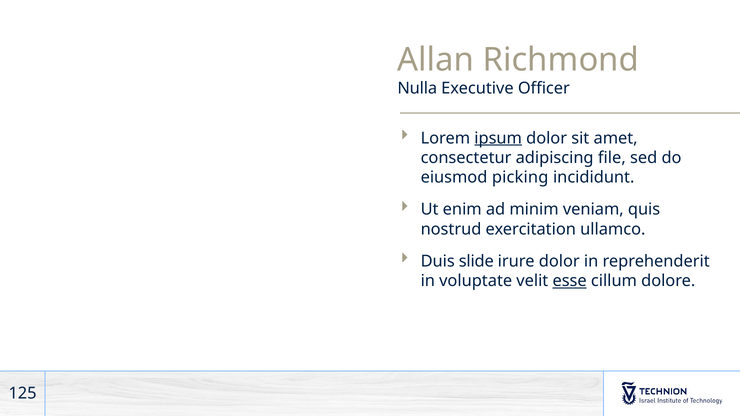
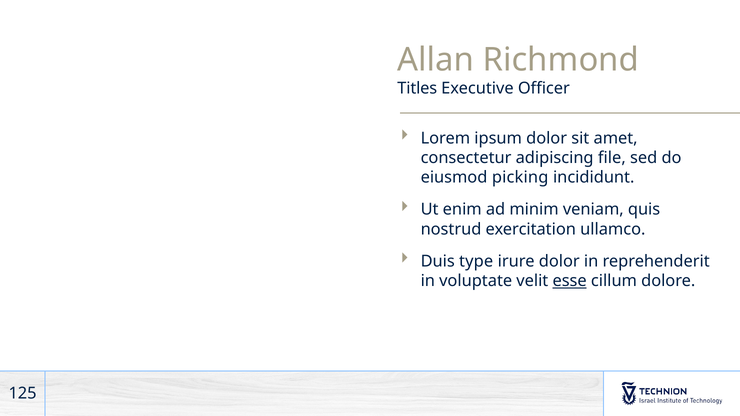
Nulla: Nulla -> Titles (417, 89)
ipsum underline: present -> none (498, 138)
slide: slide -> type (476, 261)
